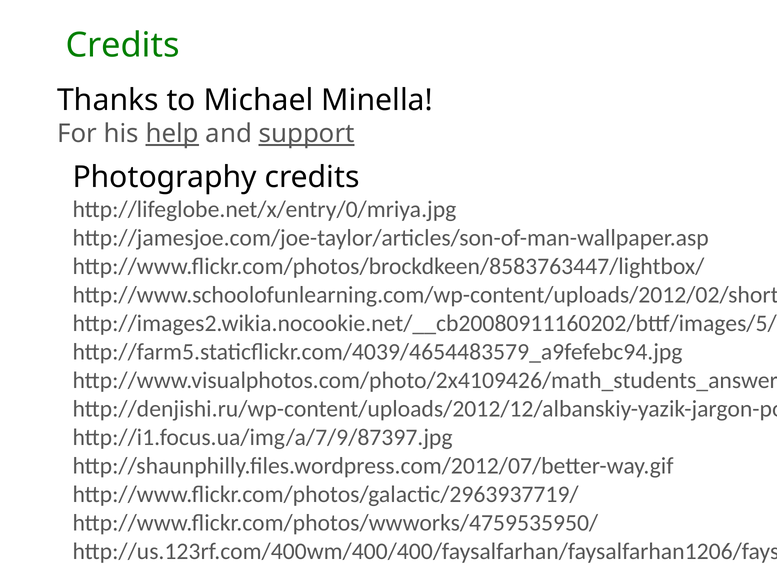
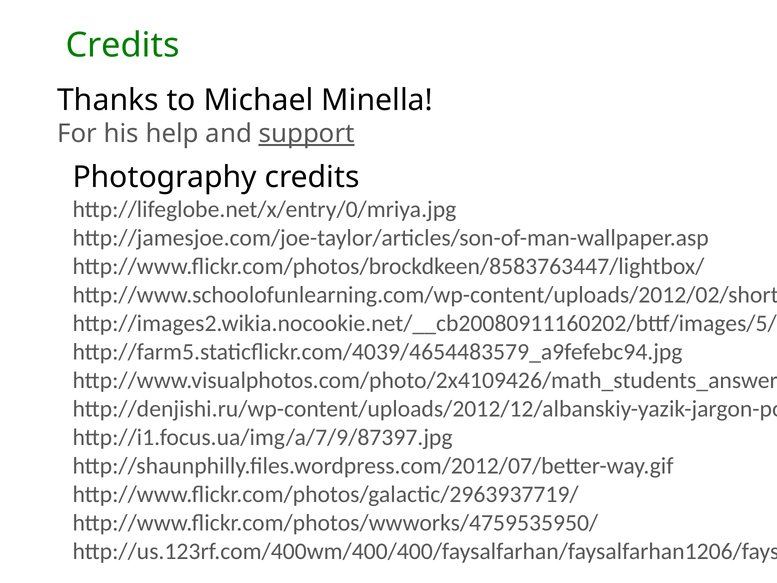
help underline: present -> none (172, 134)
